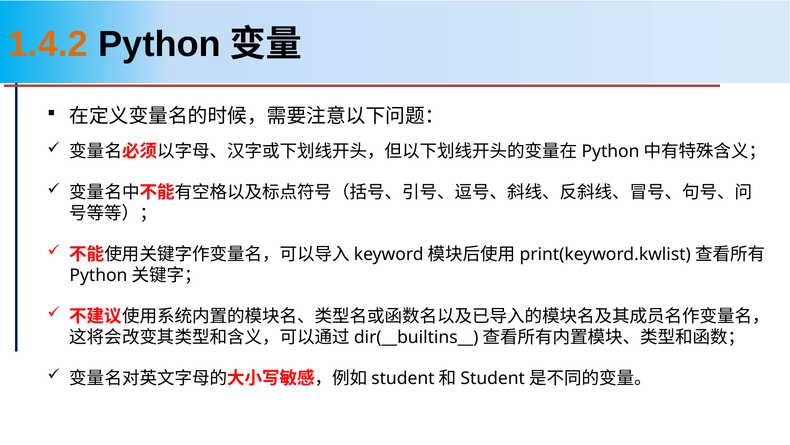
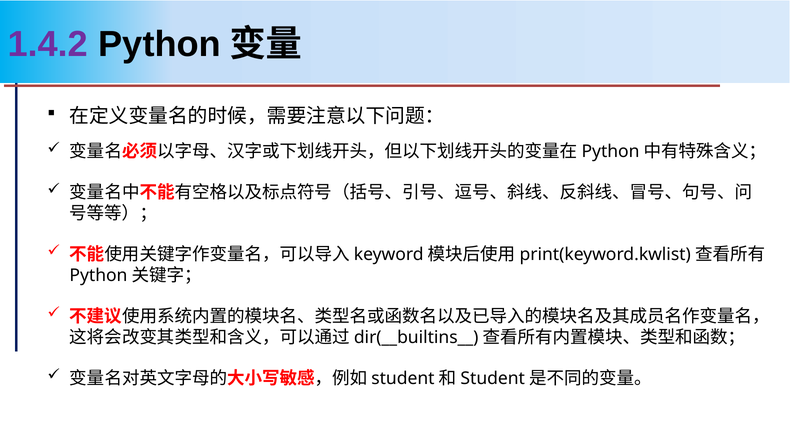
1.4.2 colour: orange -> purple (48, 44)
